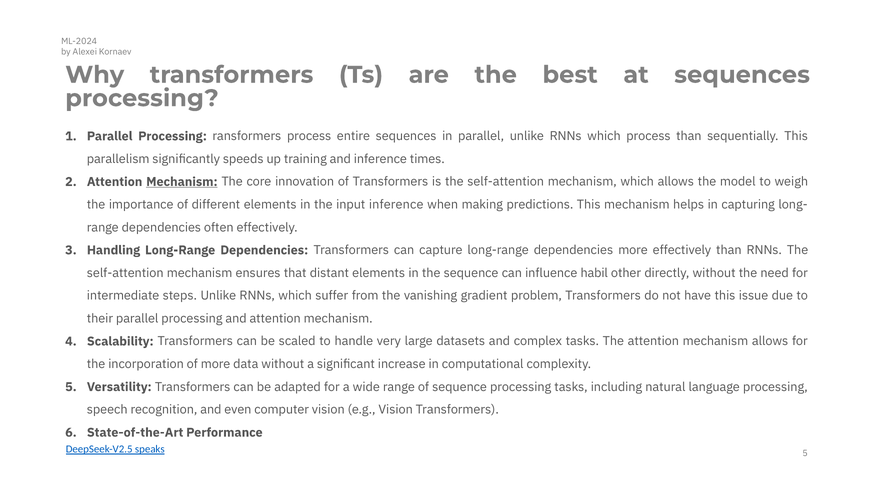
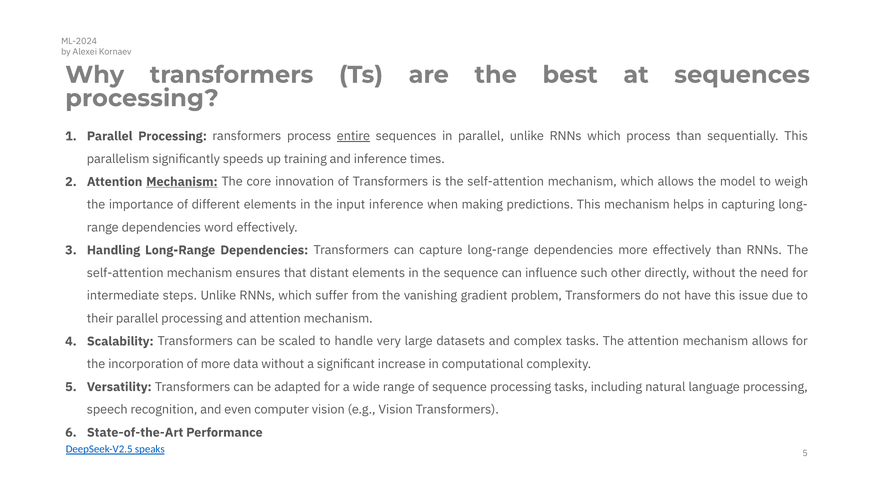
entire underline: none -> present (353, 136)
often: often -> word (219, 227)
habil: habil -> such (594, 273)
